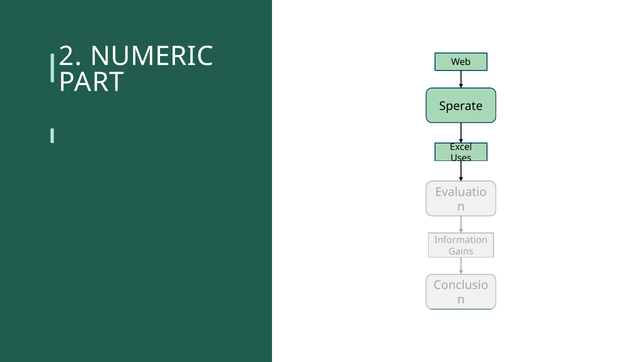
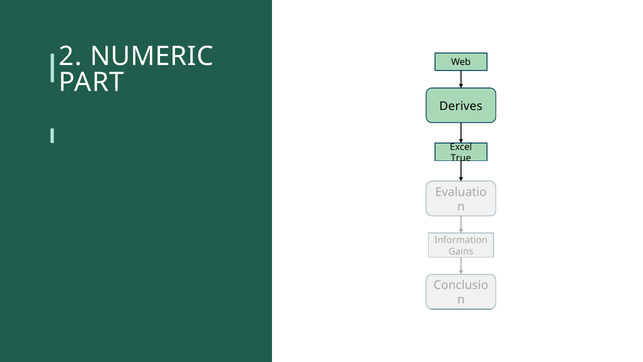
Sperate: Sperate -> Derives (461, 106)
Uses: Uses -> True (461, 158)
